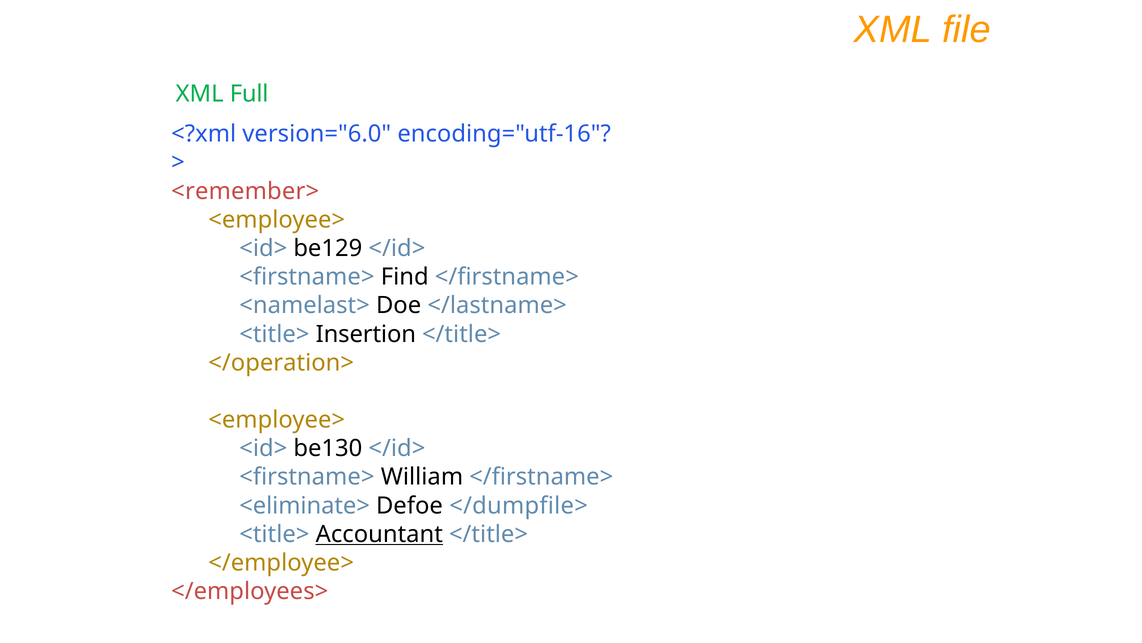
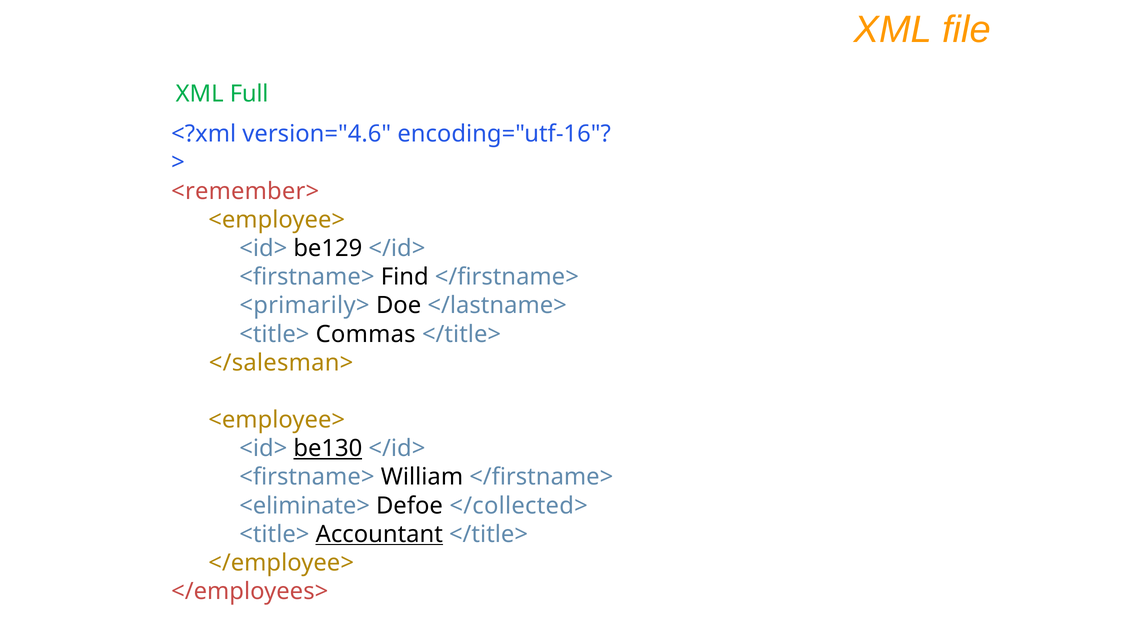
version="6.0: version="6.0 -> version="4.6 (317, 134)
<namelast>: <namelast> -> <primarily> (304, 305)
Insertion: Insertion -> Commas (366, 334)
</operation>: </operation> -> </salesman> (281, 362)
be130 underline: none -> present (328, 448)
</dumpfile>: </dumpfile> -> </collected> (519, 505)
